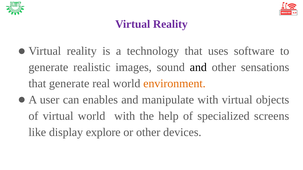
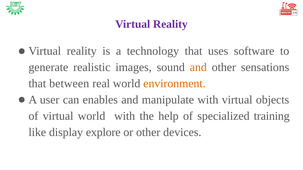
and colour: black -> orange (198, 67)
that generate: generate -> between (69, 84)
screens: screens -> training (272, 116)
